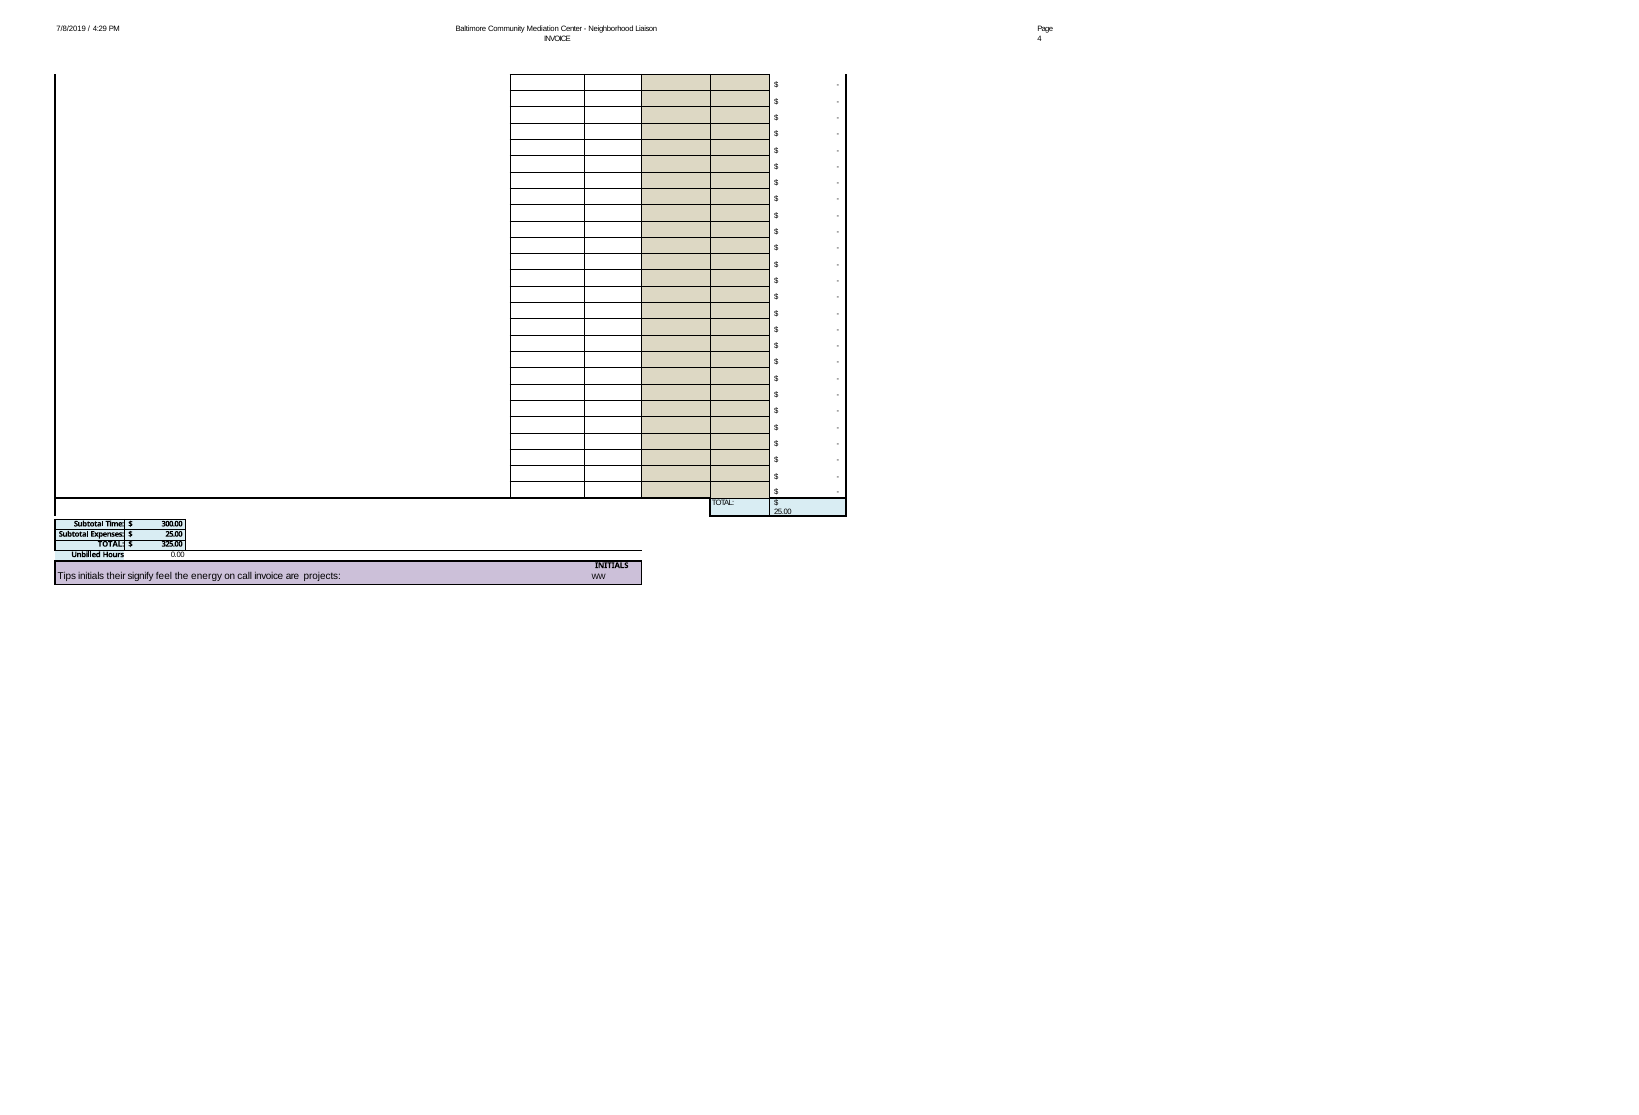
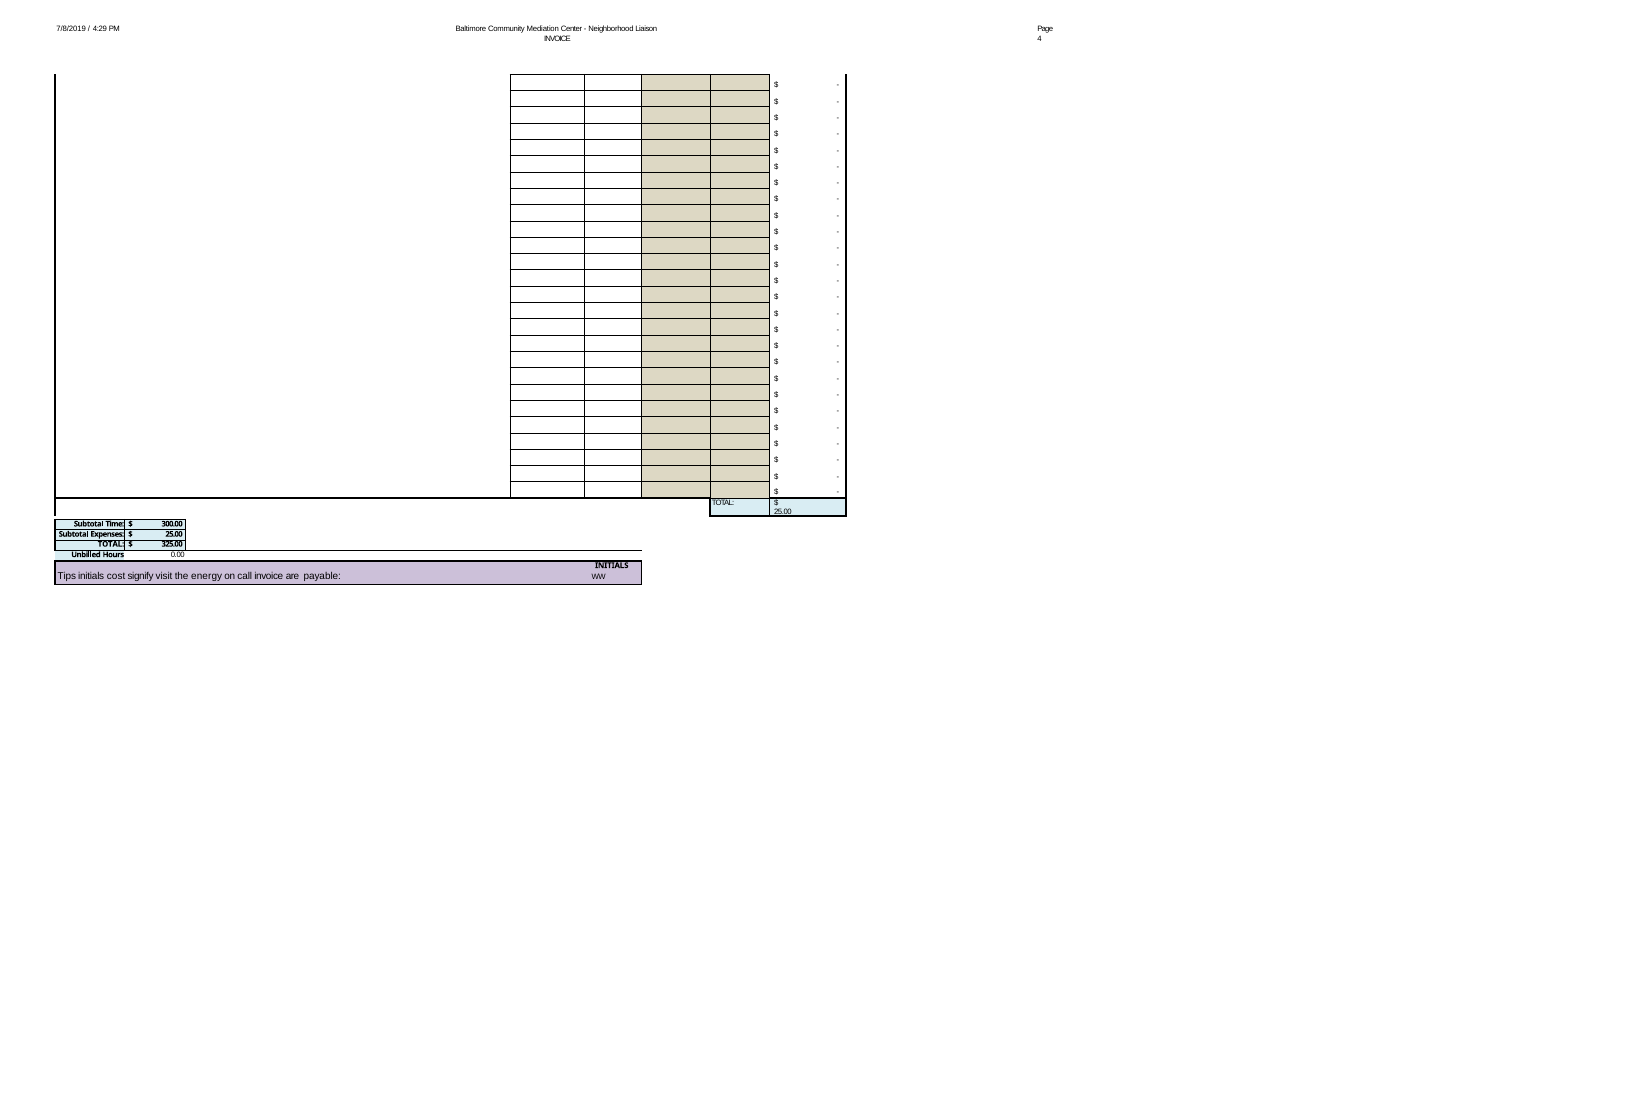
their: their -> cost (116, 576)
feel: feel -> visit (164, 576)
projects: projects -> payable (322, 576)
